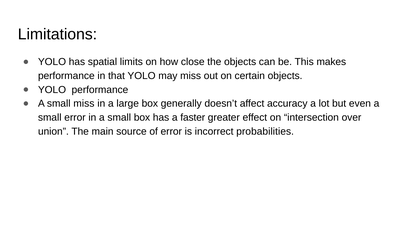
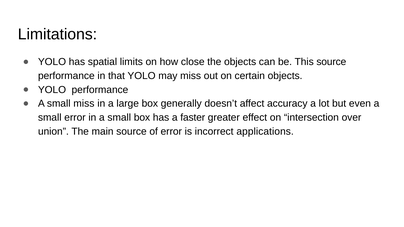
This makes: makes -> source (331, 62)
probabilities: probabilities -> applications (265, 132)
